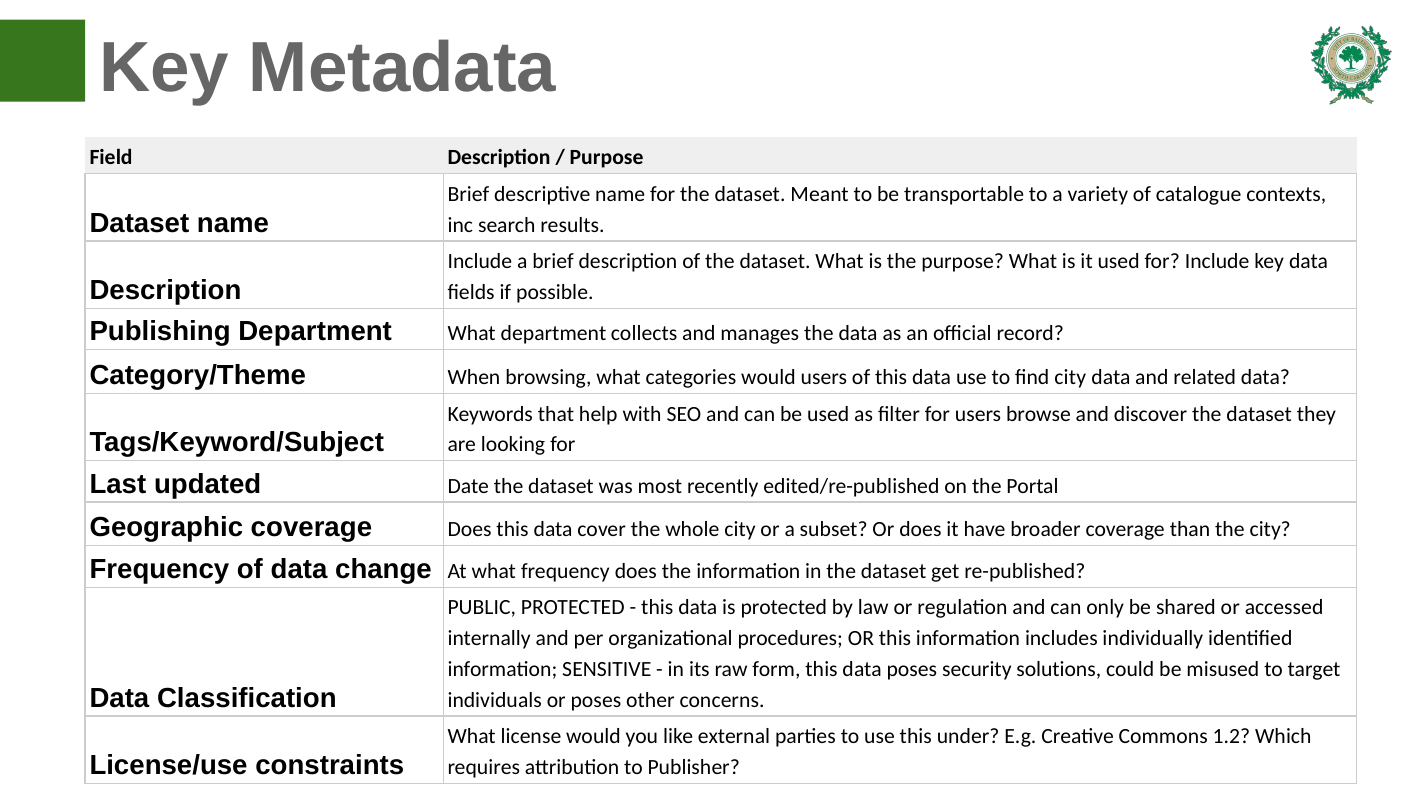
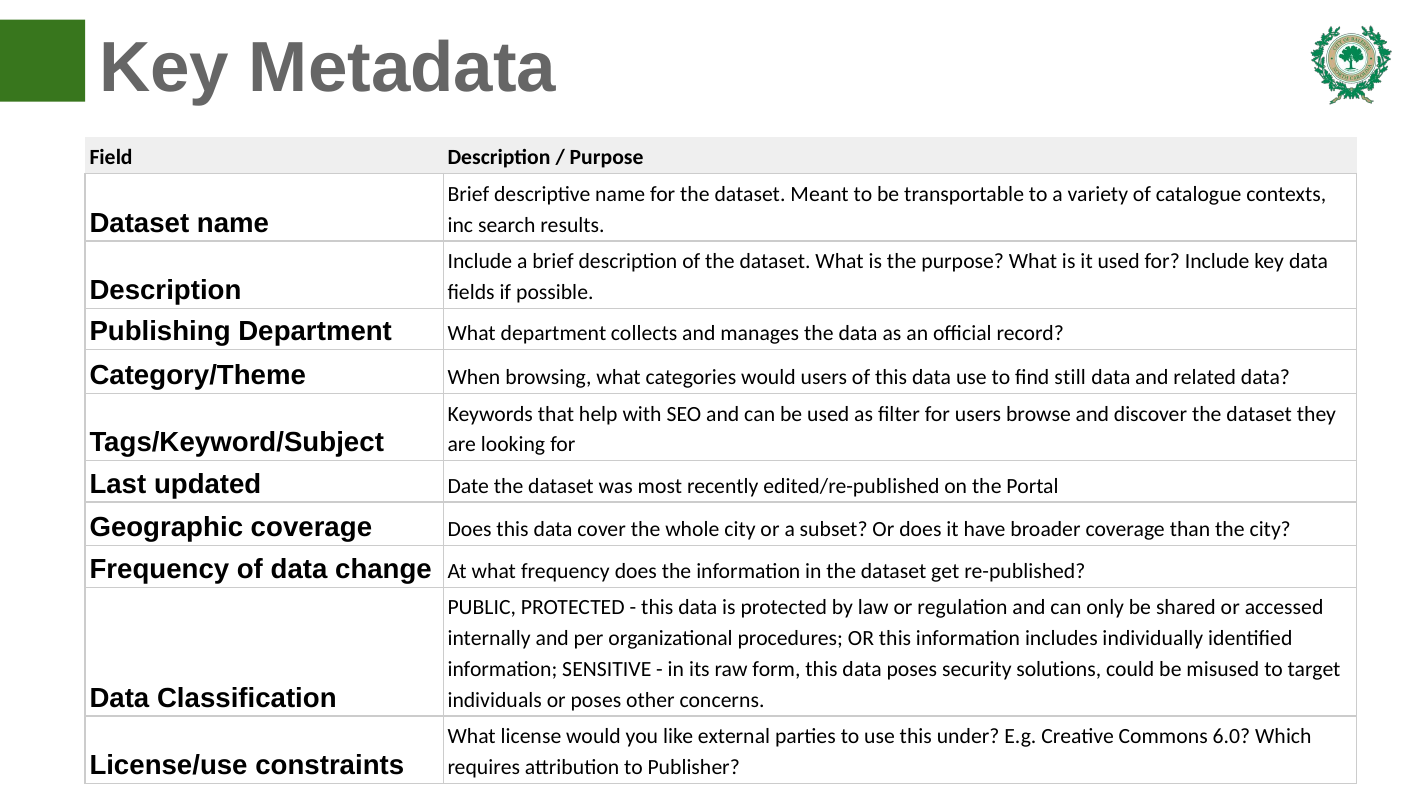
find city: city -> still (1070, 377)
1.2: 1.2 -> 6.0 (1231, 737)
